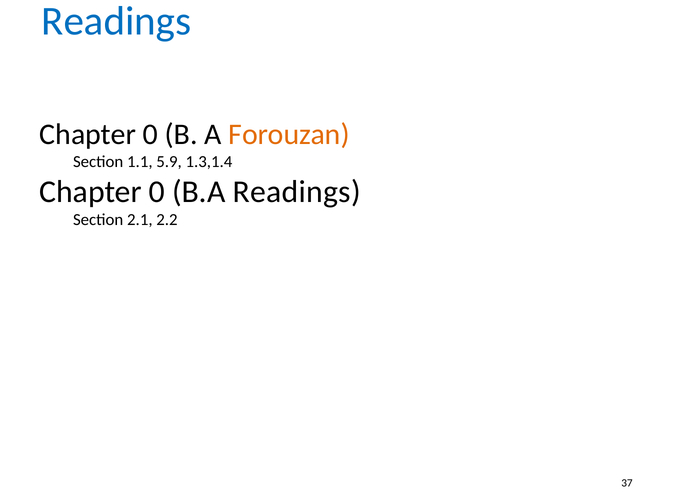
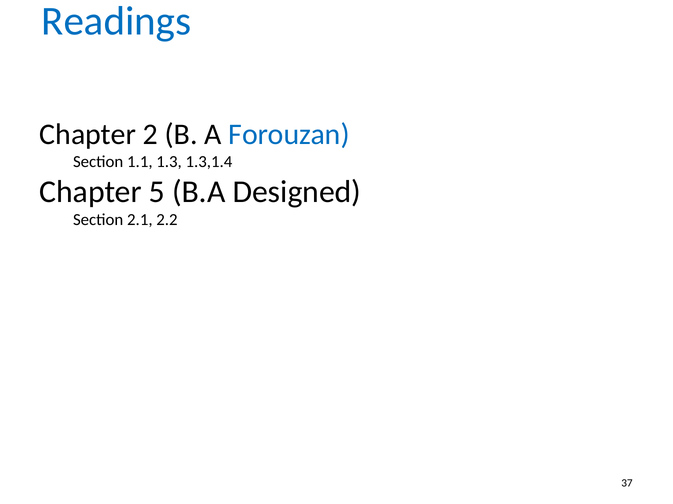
0: 0 -> 2 (150, 135)
Forouzan colour: orange -> blue (289, 135)
5.9: 5.9 -> 1.3 (169, 162)
0: 0 -> 5 (157, 192)
B.A Readings: Readings -> Designed (297, 192)
